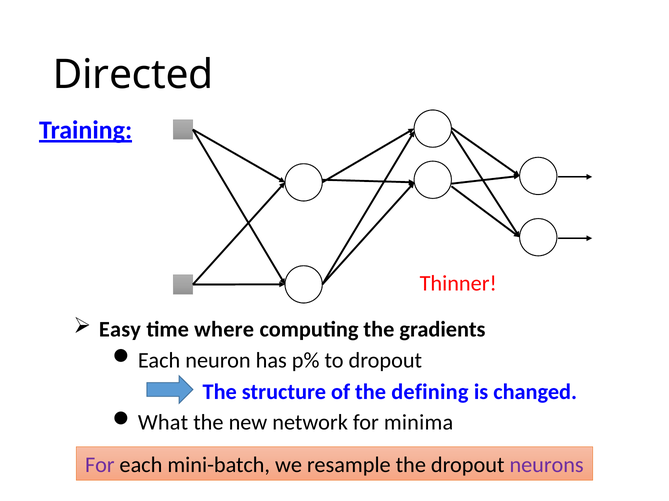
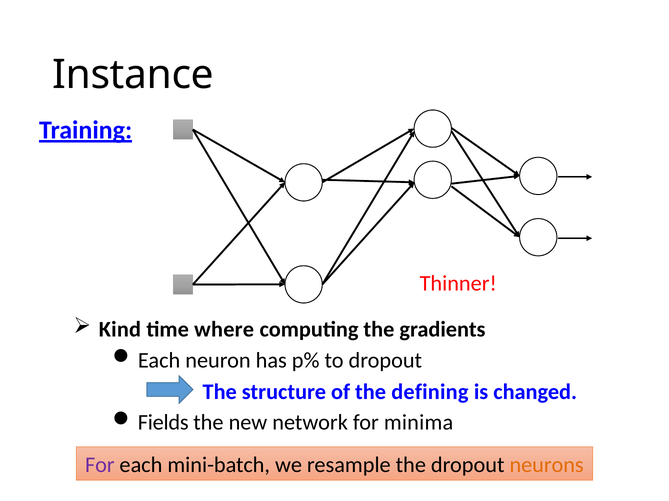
Directed: Directed -> Instance (133, 75)
Easy: Easy -> Kind (120, 330)
What: What -> Fields (163, 423)
neurons colour: purple -> orange (547, 466)
